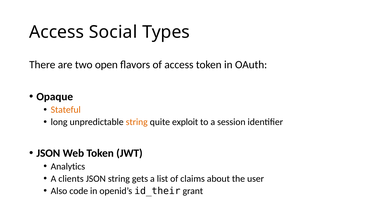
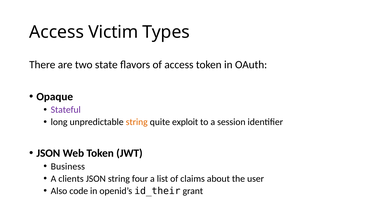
Social: Social -> Victim (113, 32)
open: open -> state (106, 65)
Stateful colour: orange -> purple (66, 110)
Analytics: Analytics -> Business (68, 167)
gets: gets -> four (140, 179)
